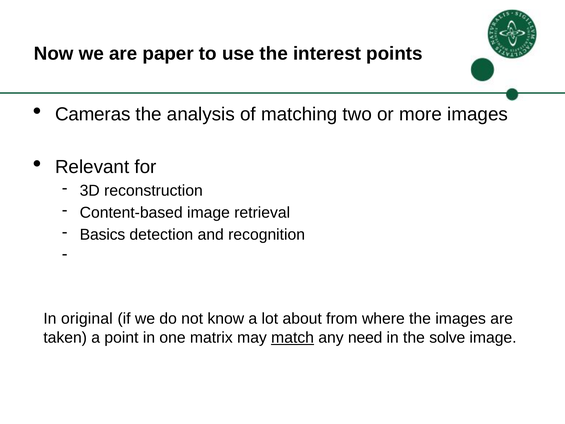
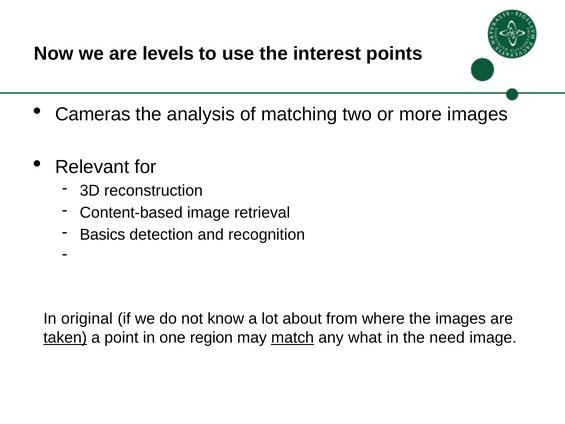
paper: paper -> levels (168, 54)
taken underline: none -> present (65, 337)
matrix: matrix -> region (211, 337)
need: need -> what (365, 337)
solve: solve -> need (447, 337)
